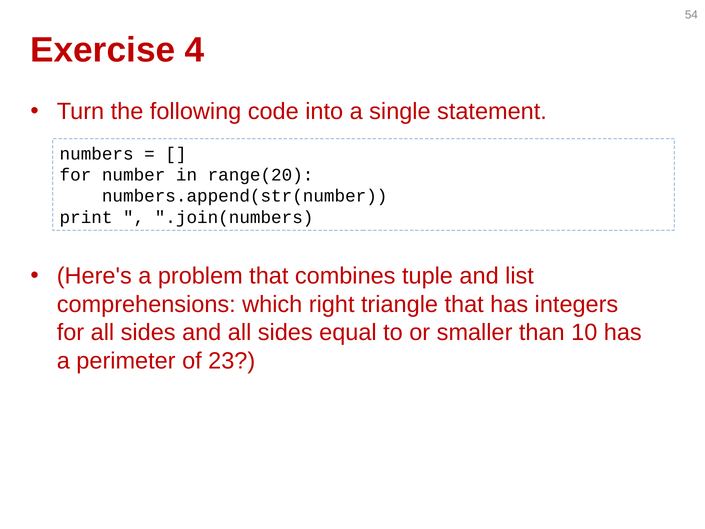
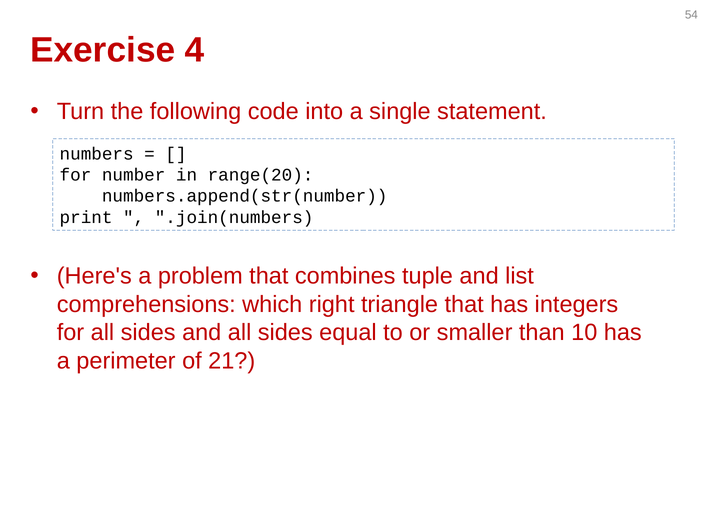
23: 23 -> 21 (232, 361)
